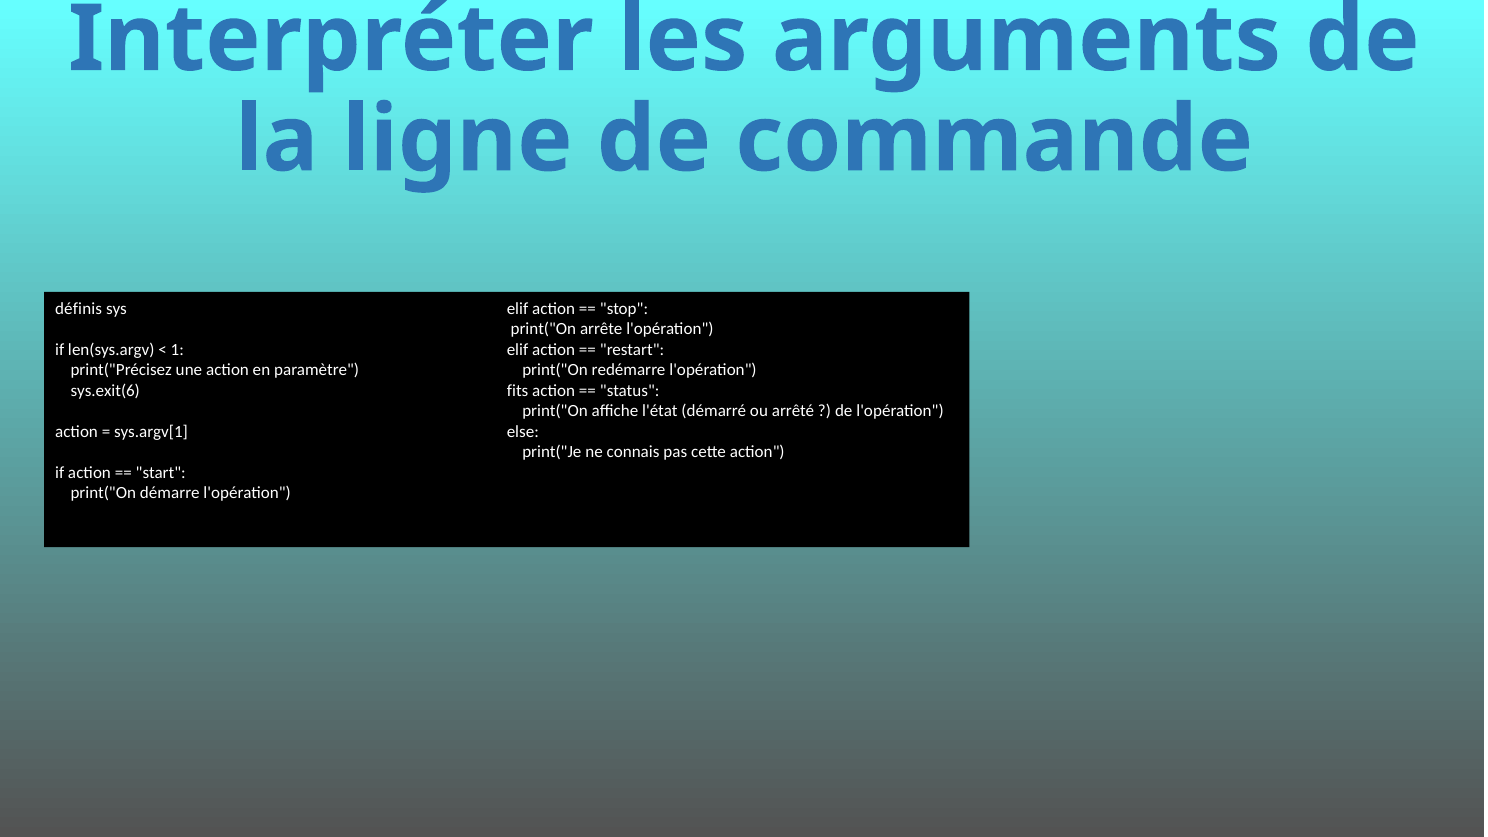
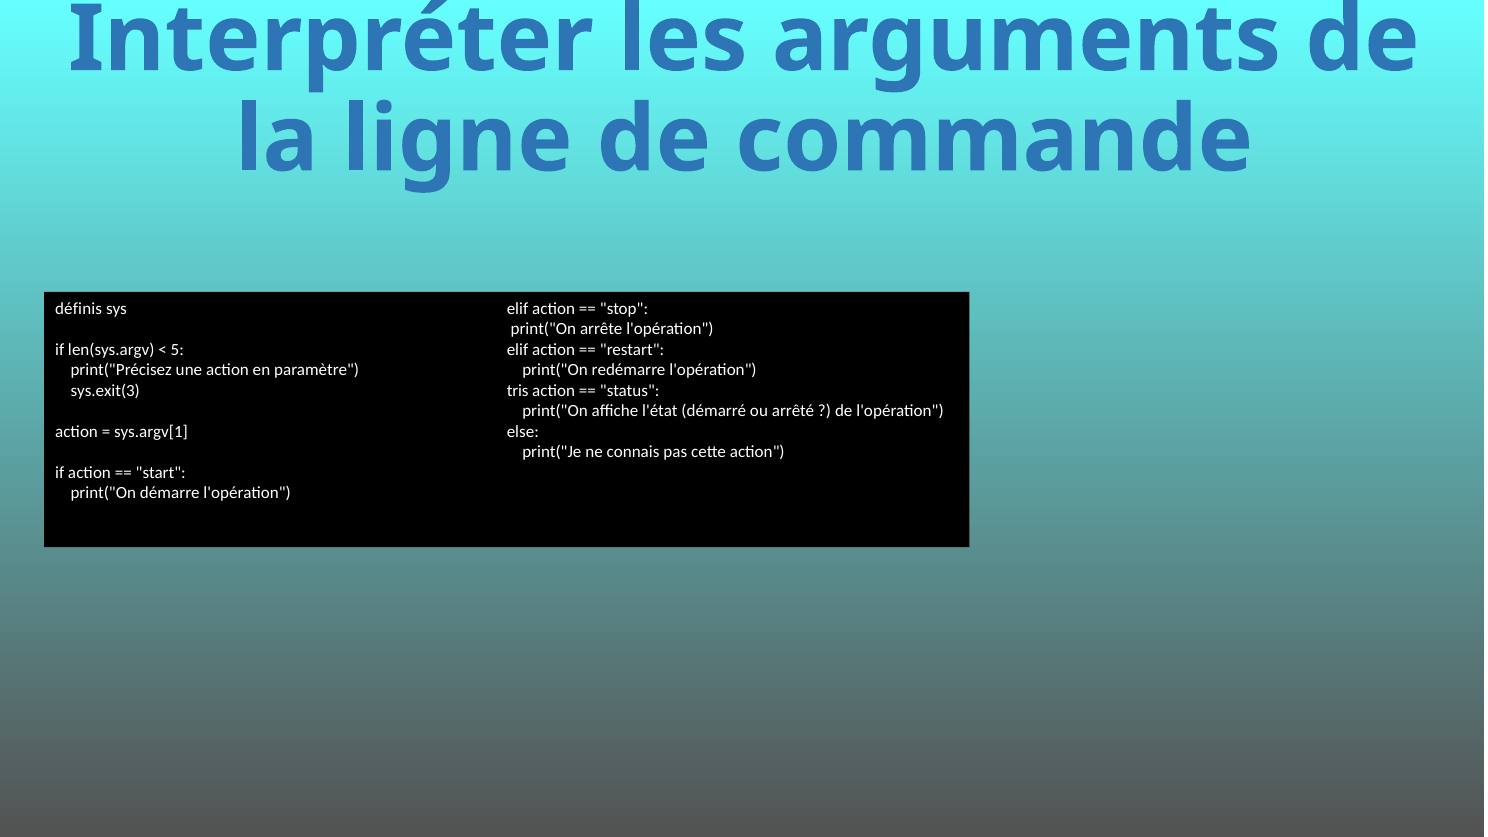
1: 1 -> 5 (177, 350)
sys.exit(6: sys.exit(6 -> sys.exit(3 (105, 391)
fits: fits -> tris (518, 391)
